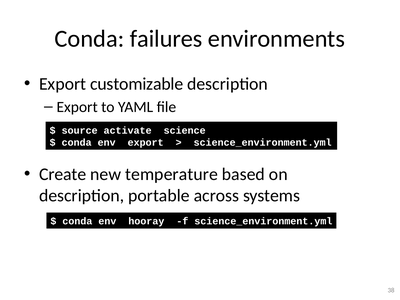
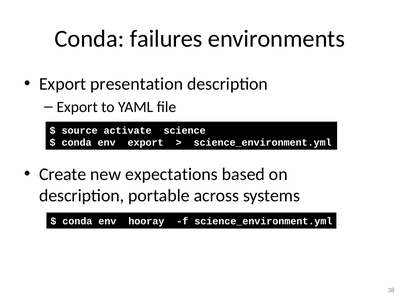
customizable: customizable -> presentation (137, 84)
temperature: temperature -> expectations (172, 174)
